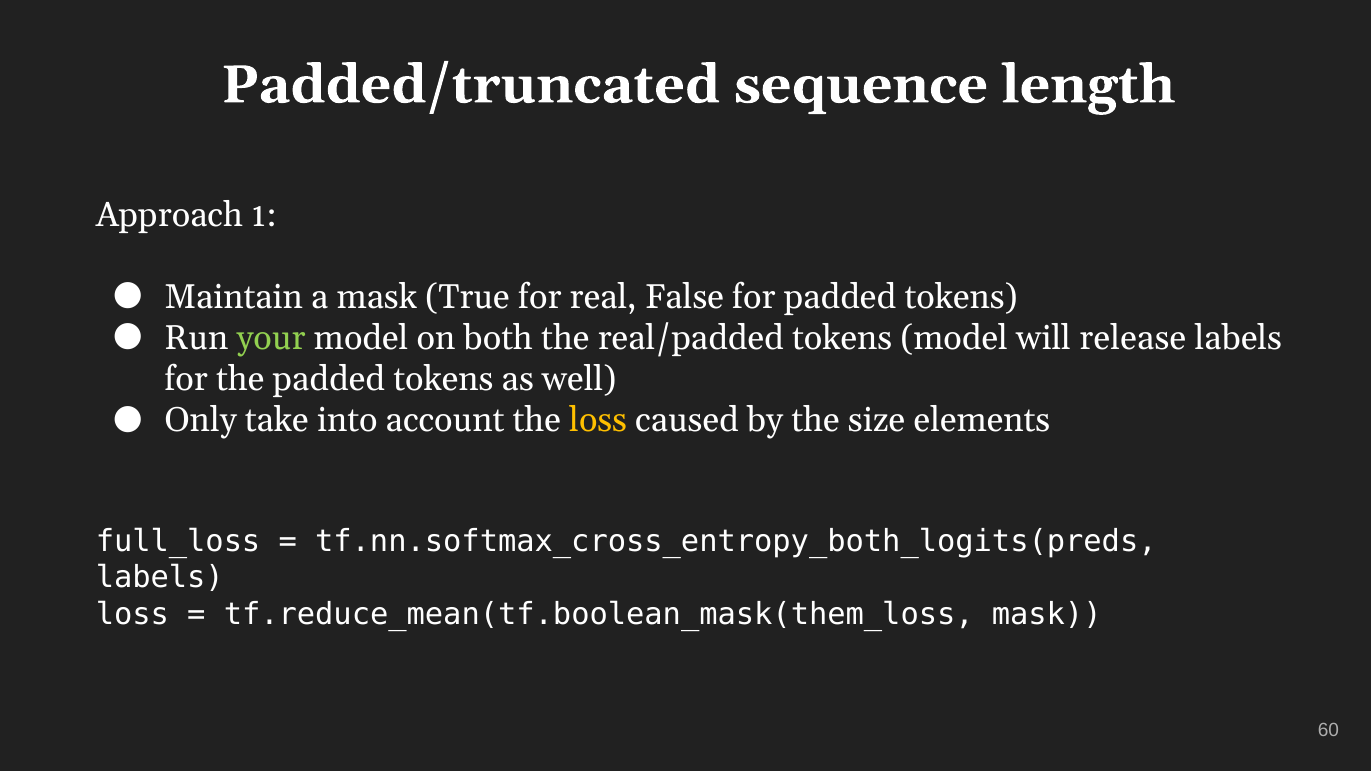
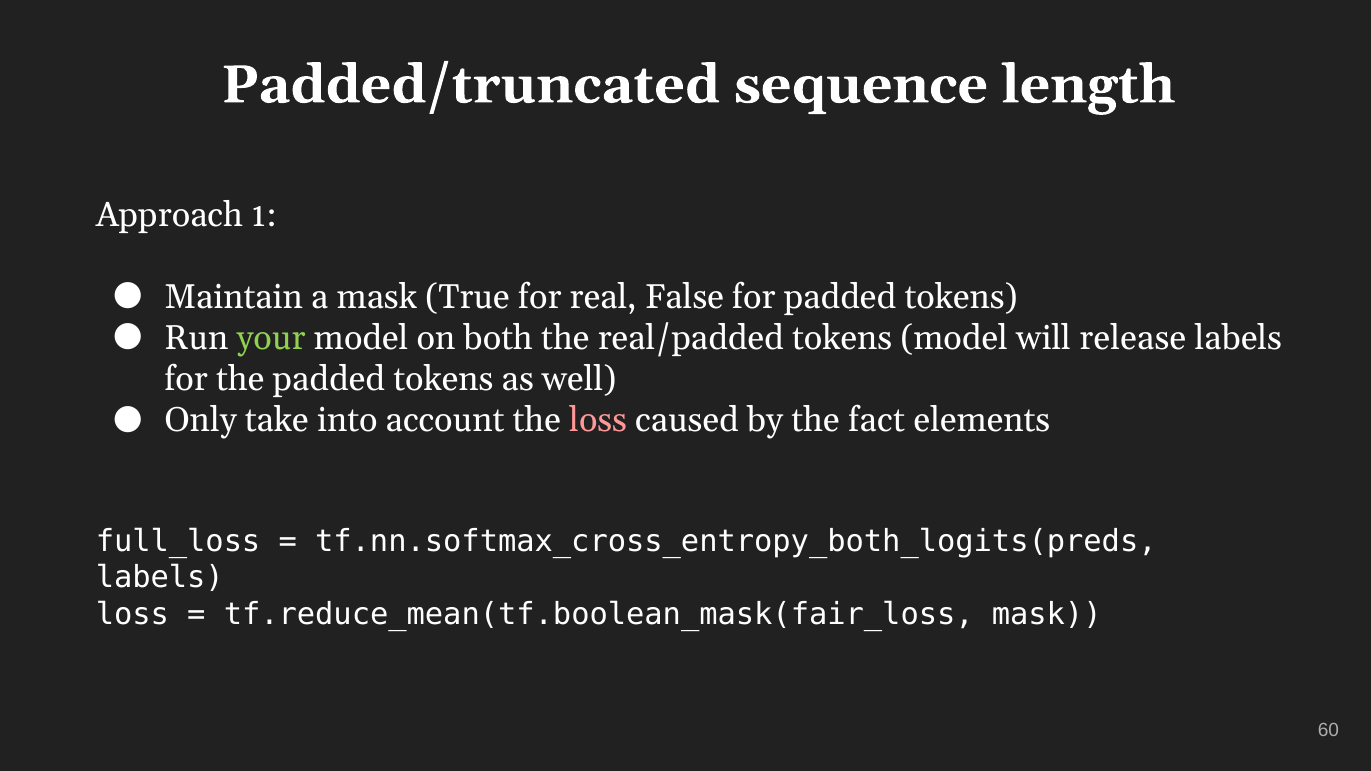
loss colour: yellow -> pink (598, 421)
size: size -> fact (877, 421)
tf.reduce_mean(tf.boolean_mask(them_loss: tf.reduce_mean(tf.boolean_mask(them_loss -> tf.reduce_mean(tf.boolean_mask(fair_loss (599, 615)
